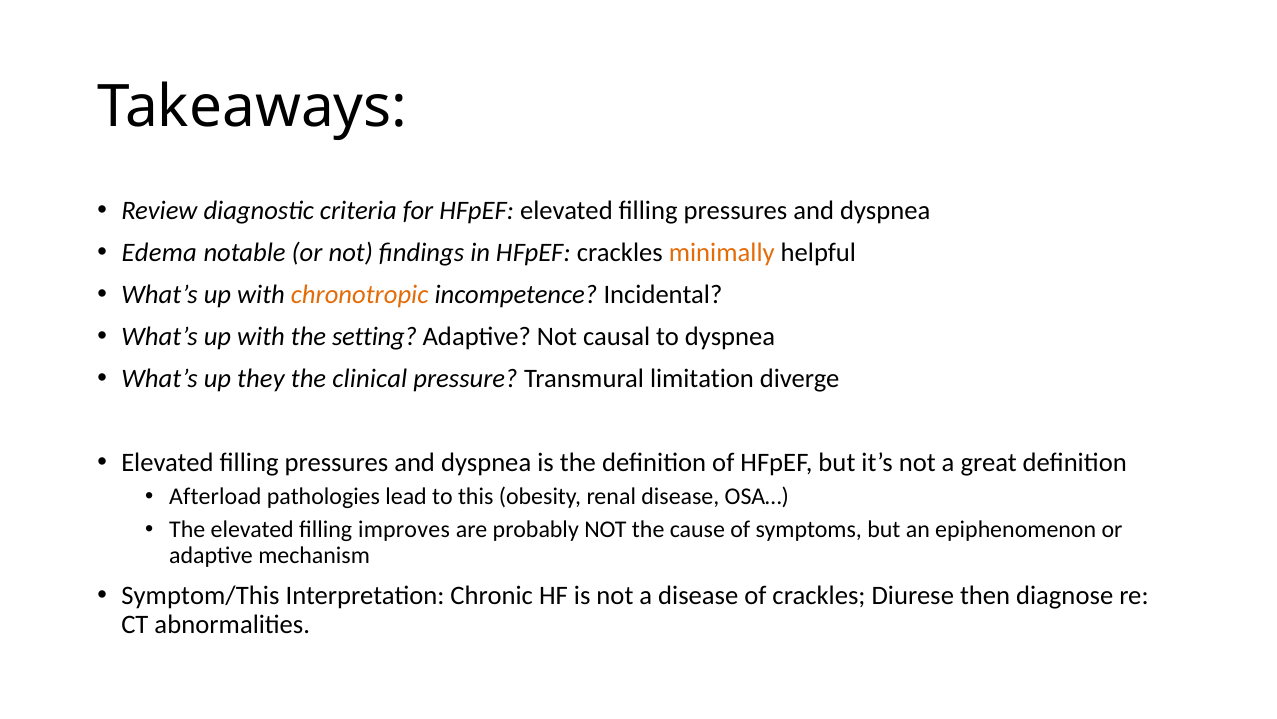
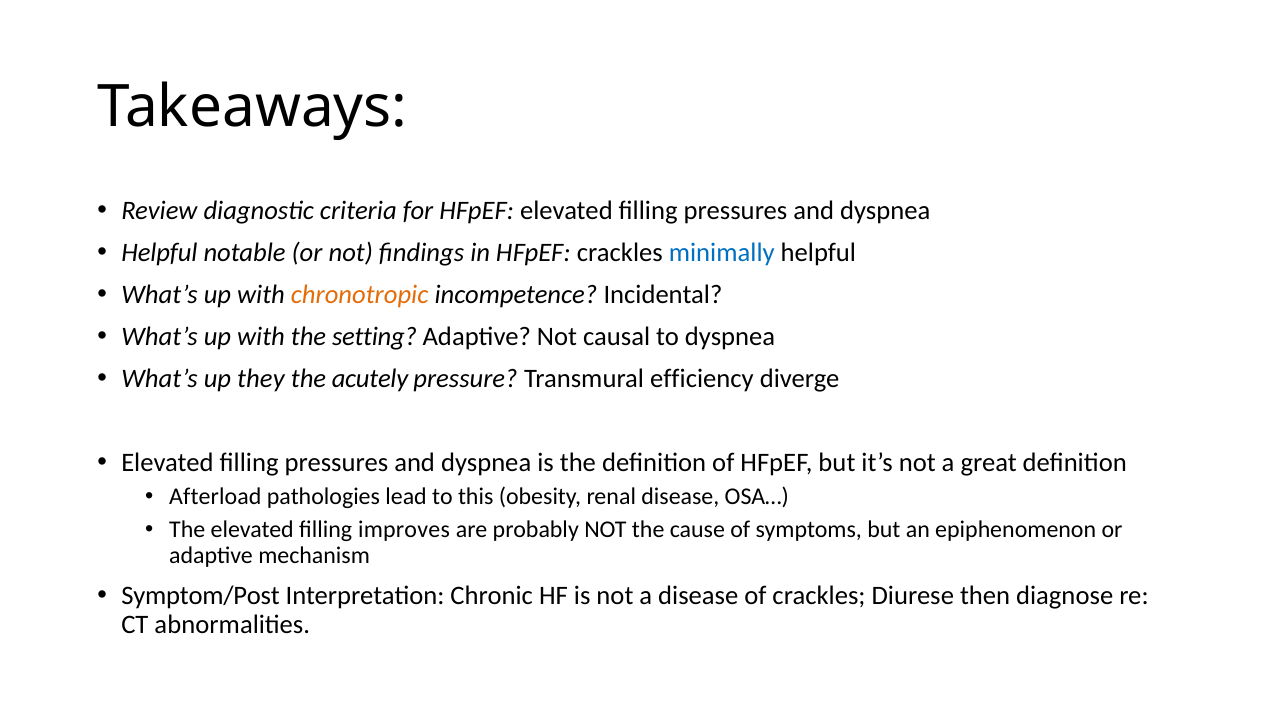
Edema: Edema -> Helpful (159, 252)
minimally colour: orange -> blue (722, 252)
clinical: clinical -> acutely (370, 378)
limitation: limitation -> efficiency (702, 378)
Symptom/This: Symptom/This -> Symptom/Post (201, 595)
